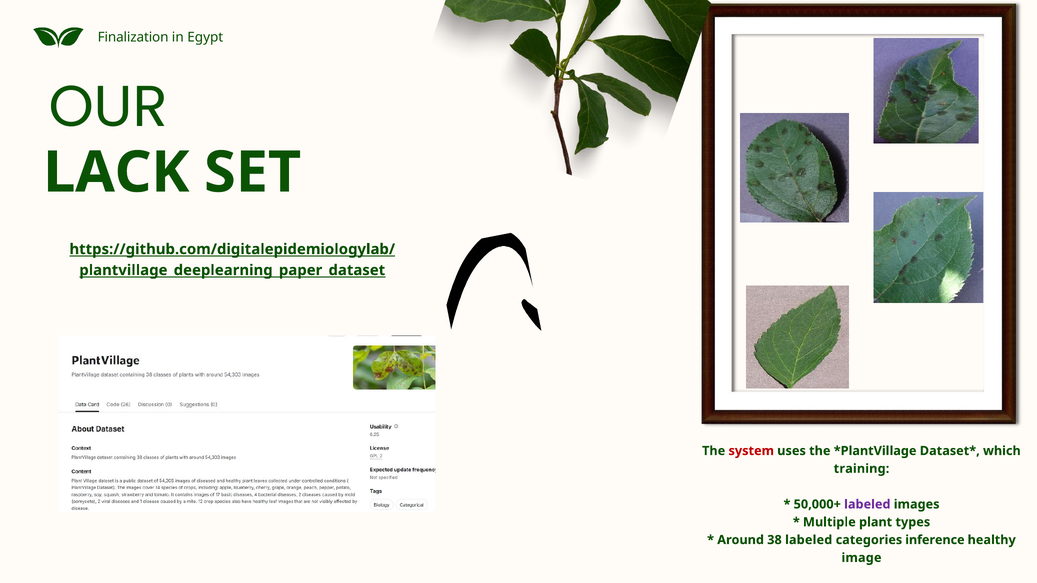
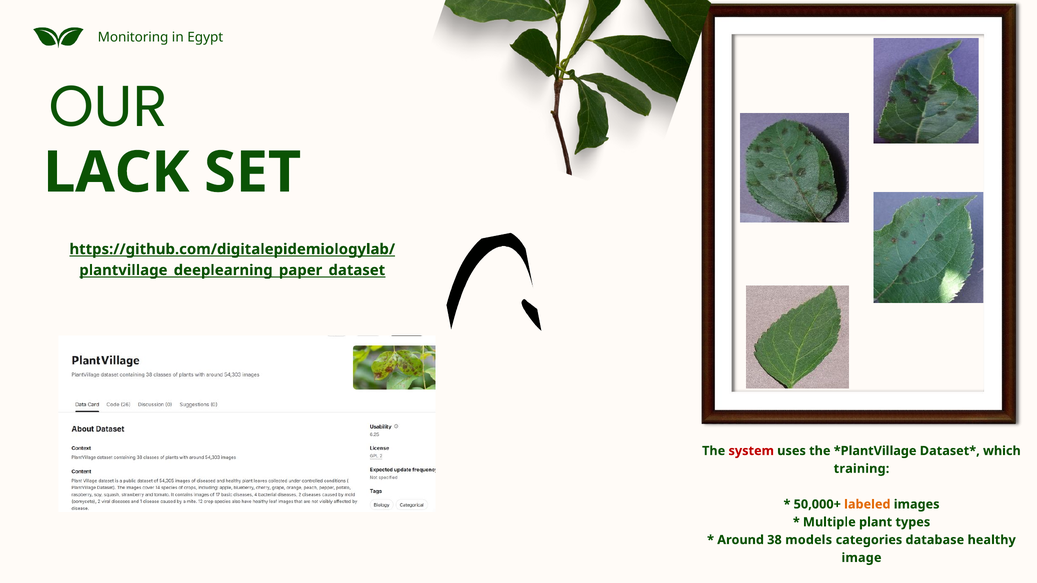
Finalization: Finalization -> Monitoring (133, 37)
labeled colour: purple -> orange (867, 505)
38 labeled: labeled -> models (809, 540)
inference: inference -> database (935, 540)
